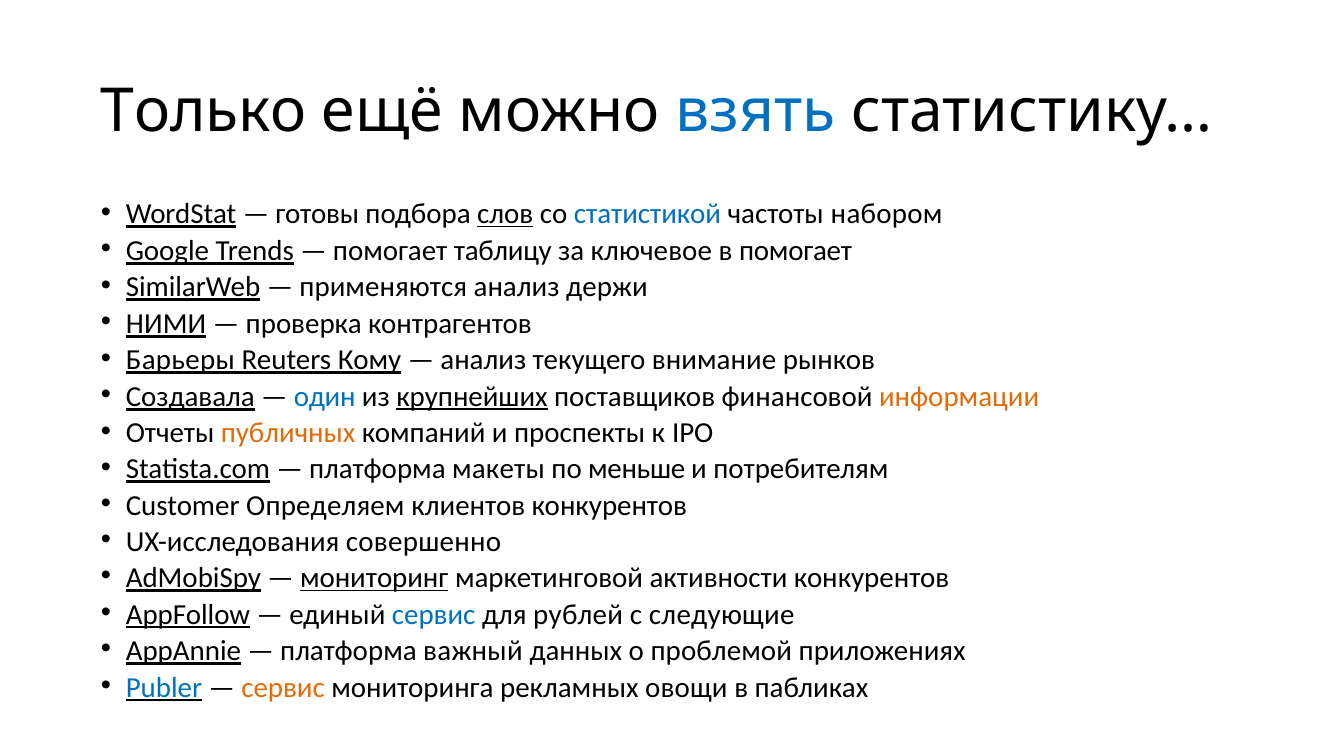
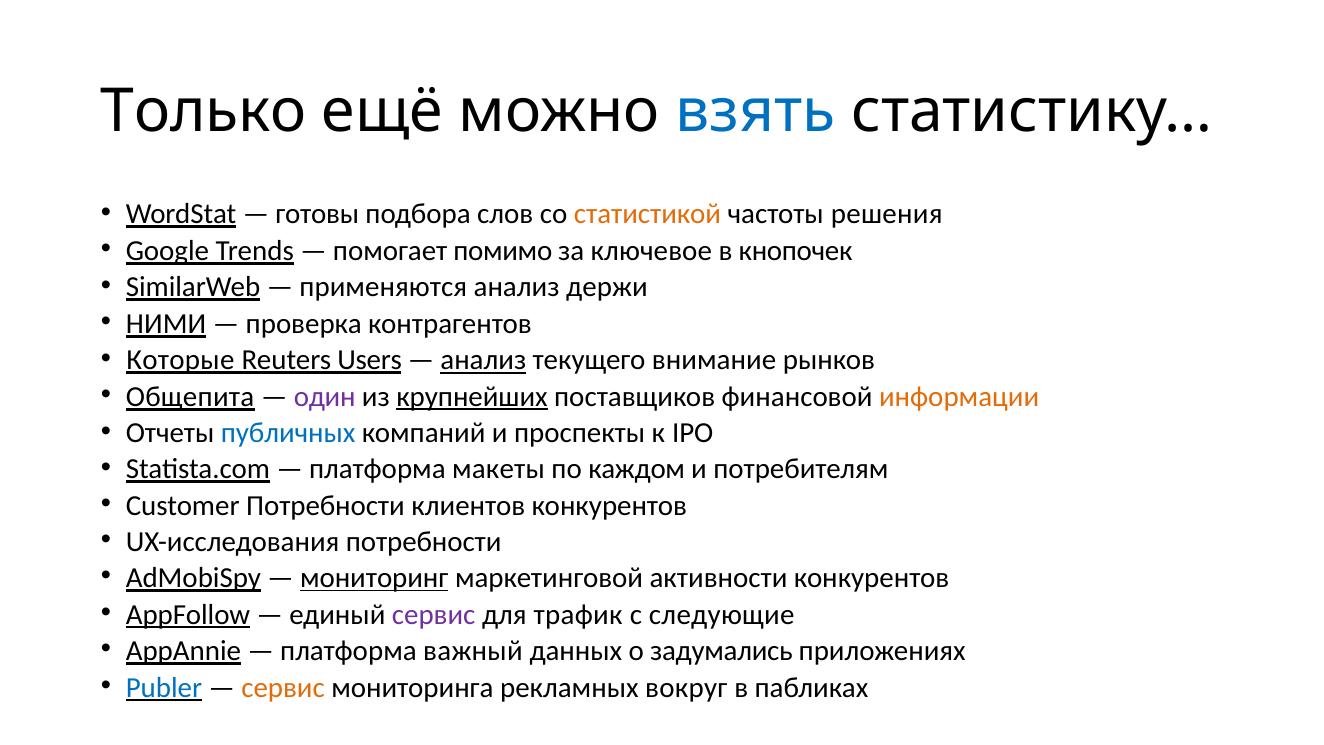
слов underline: present -> none (505, 214)
статистикой colour: blue -> orange (648, 214)
набором: набором -> решения (887, 214)
таблицу: таблицу -> помимо (503, 251)
в помогает: помогает -> кнопочек (796, 251)
Барьеры: Барьеры -> Которые (180, 360)
Кому: Кому -> Users (370, 360)
анализ underline: none -> present (483, 360)
Создавала: Создавала -> Общепита (190, 397)
один colour: blue -> purple (325, 397)
публичных colour: orange -> blue (288, 433)
меньше: меньше -> каждом (637, 469)
Customer Определяем: Определяем -> Потребности (325, 505)
UX-исследования совершенно: совершенно -> потребности (424, 541)
сервис colour: blue -> purple (434, 614)
рублей: рублей -> трафик (578, 614)
проблемой: проблемой -> задумались (721, 651)
овощи: овощи -> вокруг (686, 687)
